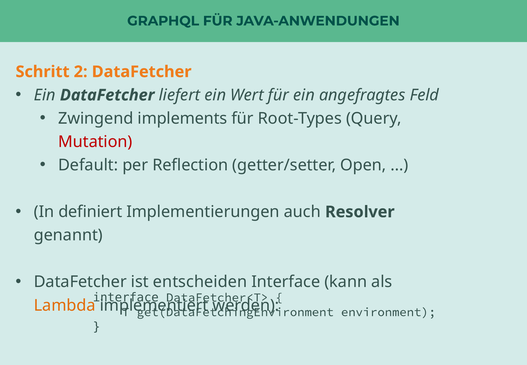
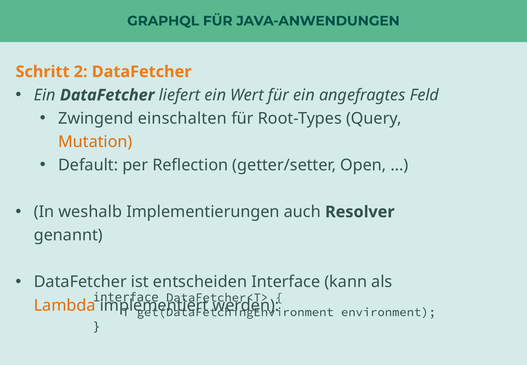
implements: implements -> einschalten (182, 118)
Mutation colour: red -> orange (95, 142)
definiert: definiert -> weshalb (90, 212)
